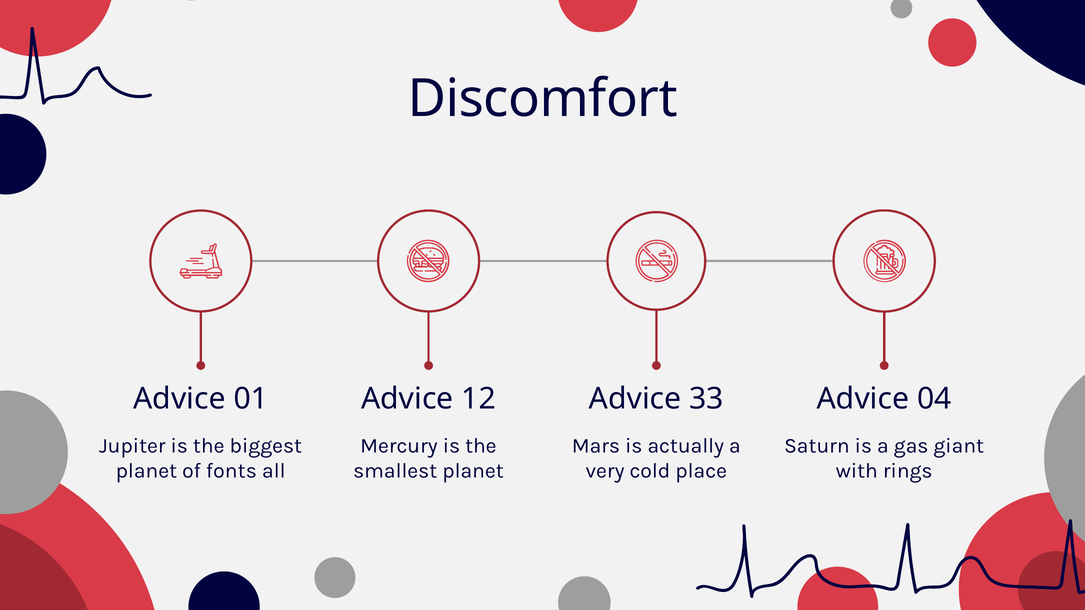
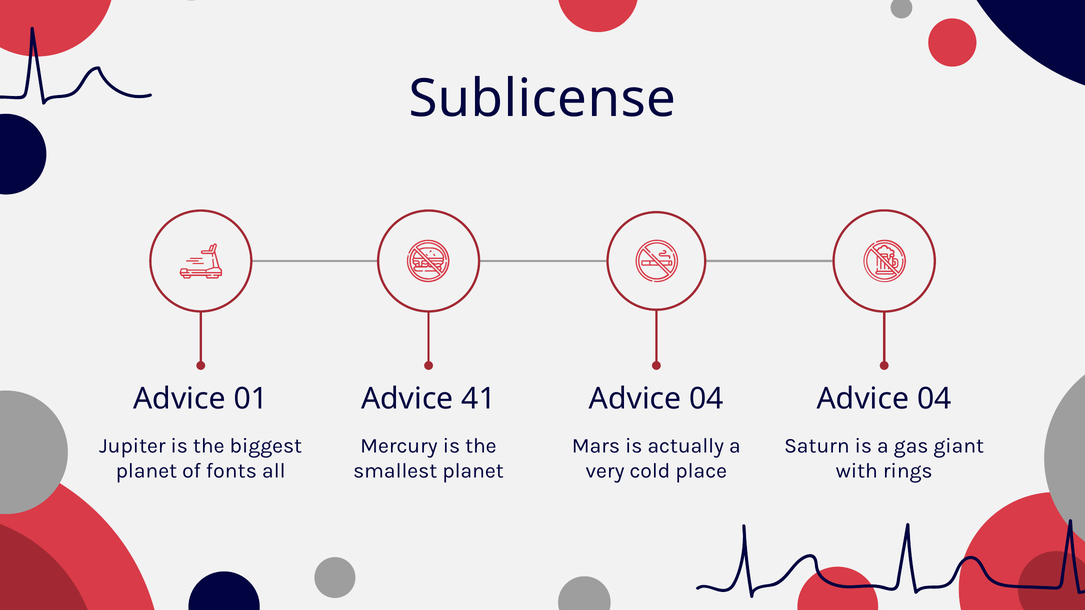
Discomfort: Discomfort -> Sublicense (542, 99)
12: 12 -> 41 (479, 399)
33: 33 -> 04 (707, 399)
